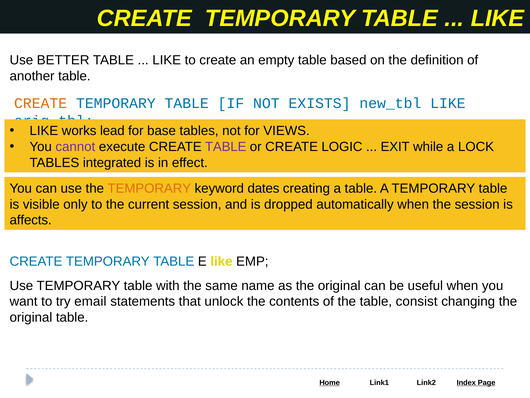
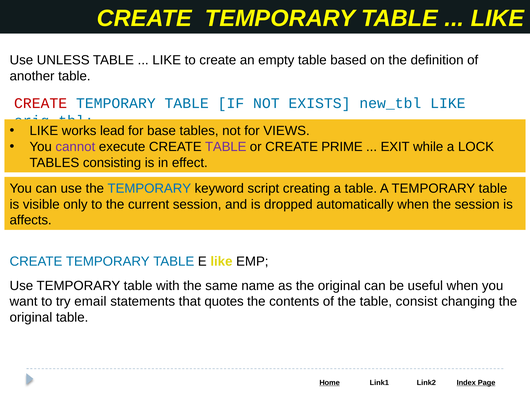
BETTER: BETTER -> UNLESS (63, 60)
CREATE colour: orange -> red (41, 103)
LOGIC: LOGIC -> PRIME (342, 147)
integrated: integrated -> consisting (112, 163)
TEMPORARY colour: orange -> blue (149, 188)
dates: dates -> script (263, 188)
unlock: unlock -> quotes (224, 301)
